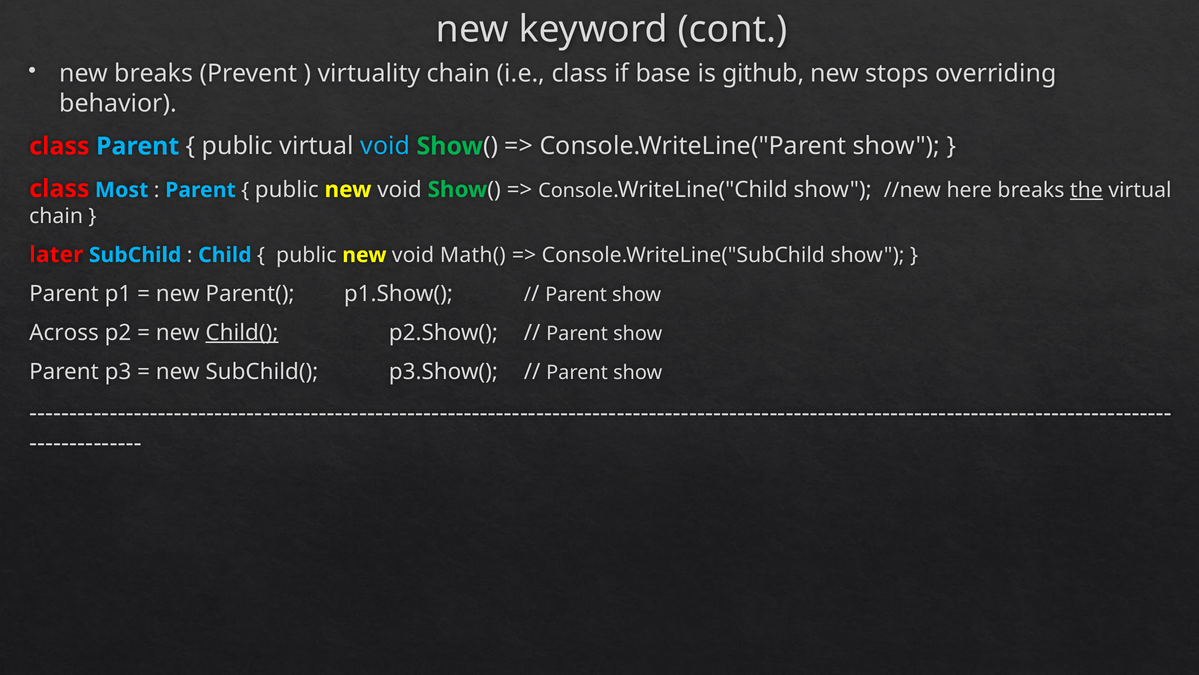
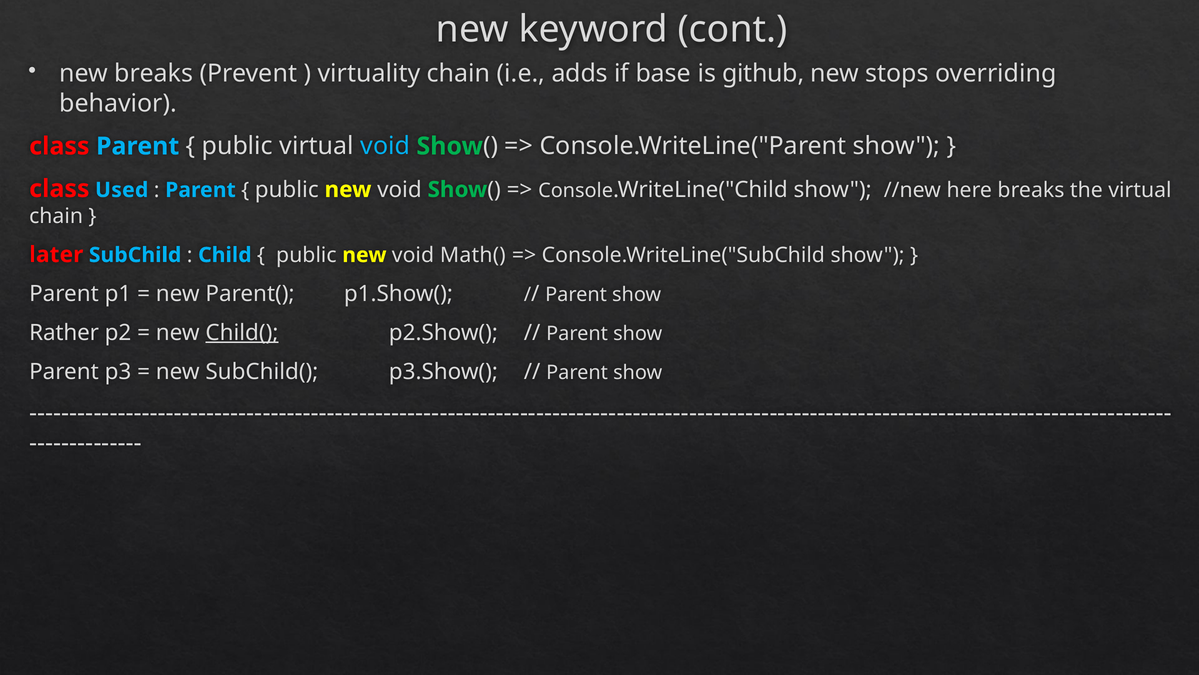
i.e class: class -> adds (580, 74)
Most: Most -> Used (122, 190)
the underline: present -> none (1086, 190)
Across: Across -> Rather (64, 332)
